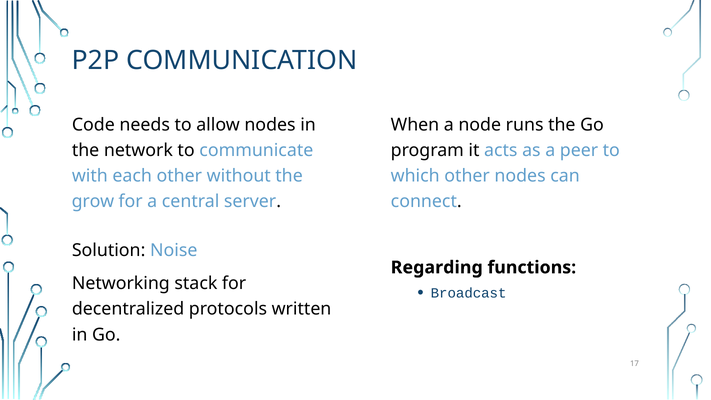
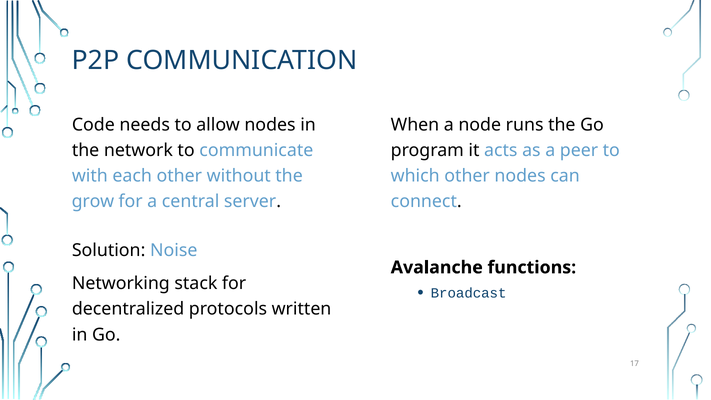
Regarding: Regarding -> Avalanche (437, 267)
